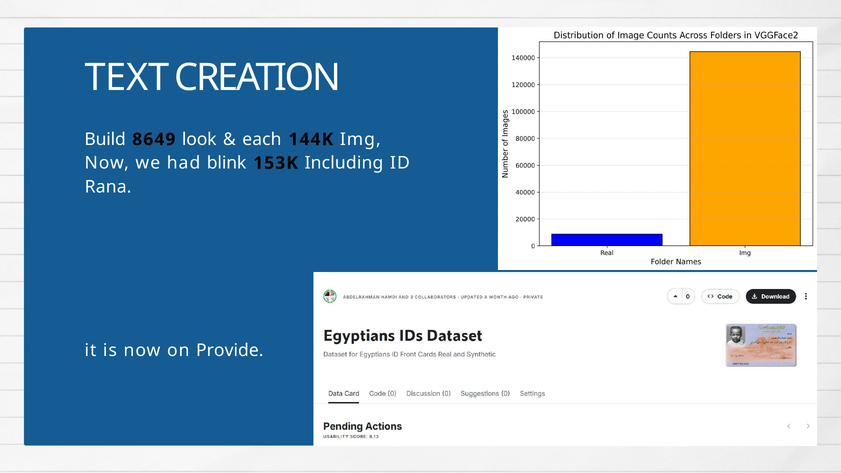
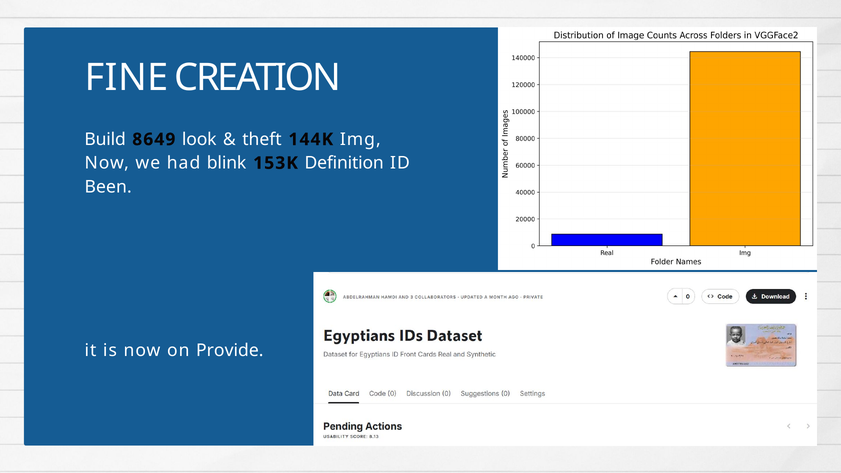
TEXT: TEXT -> FINE (127, 78)
each: each -> theft (262, 139)
Including: Including -> Definition (344, 163)
Rana: Rana -> Been (108, 187)
